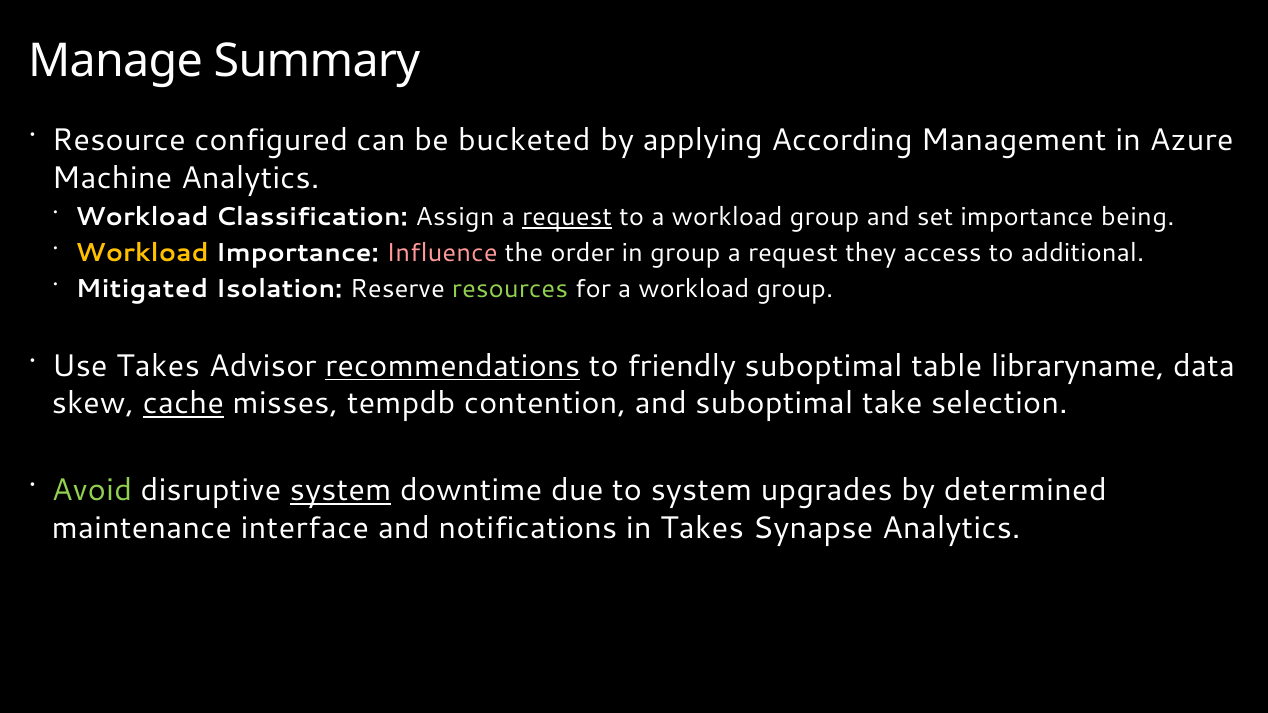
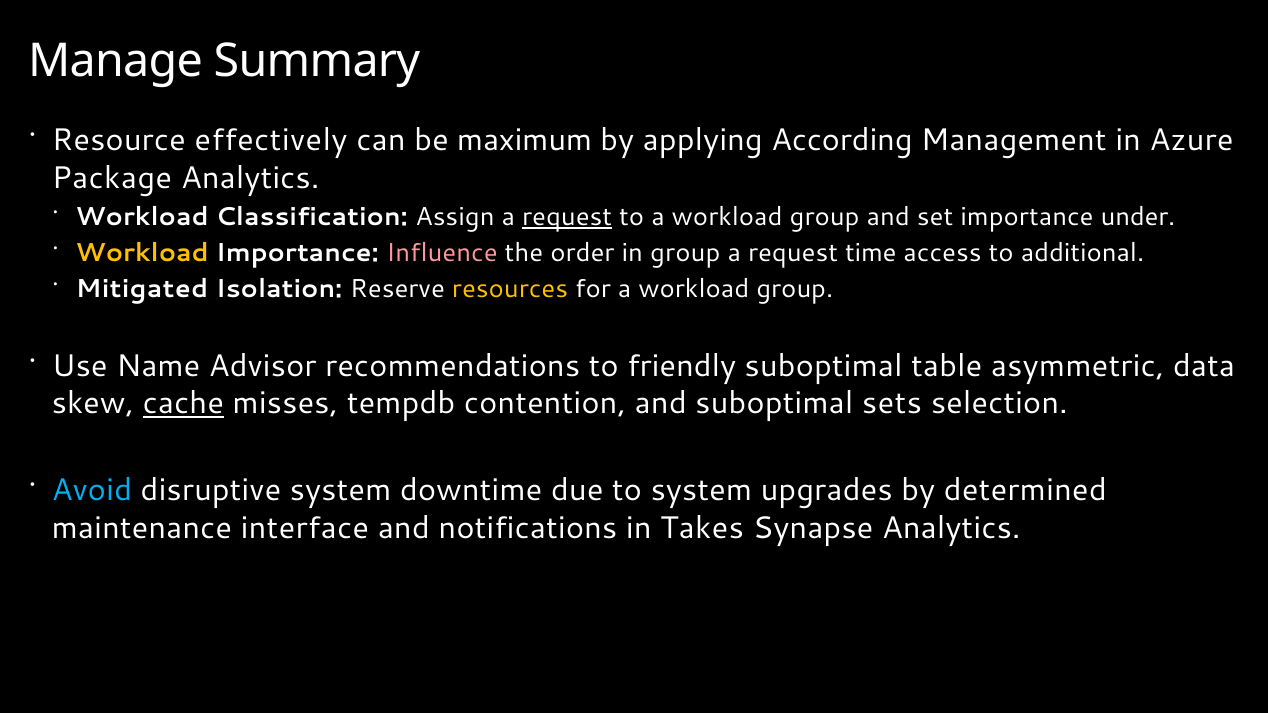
configured: configured -> effectively (271, 141)
bucketed: bucketed -> maximum (525, 141)
Machine: Machine -> Package (112, 178)
being: being -> under (1138, 217)
they: they -> time (871, 253)
resources colour: light green -> yellow (510, 289)
Use Takes: Takes -> Name (158, 366)
recommendations underline: present -> none (453, 366)
libraryname: libraryname -> asymmetric (1078, 366)
take: take -> sets (892, 404)
Avoid colour: light green -> light blue (92, 491)
system underline: present -> none (341, 491)
